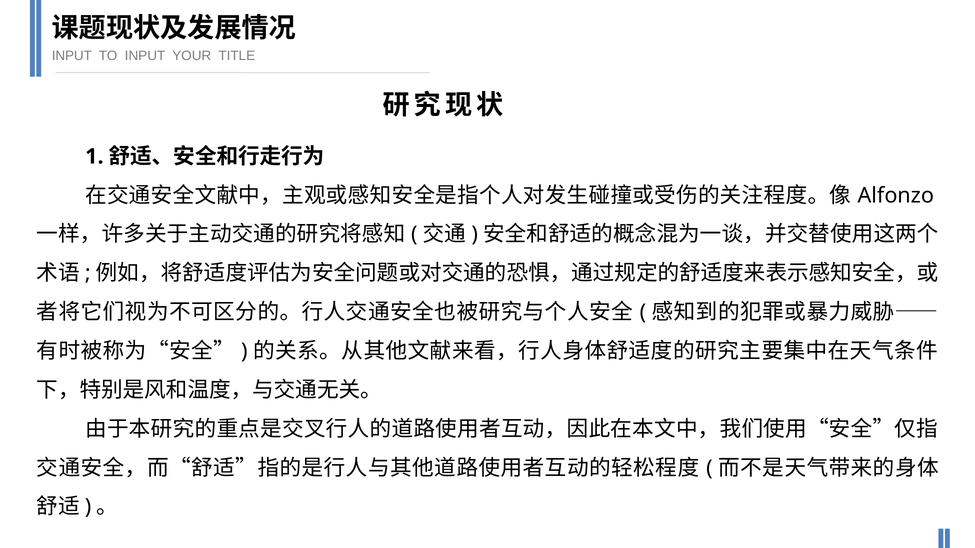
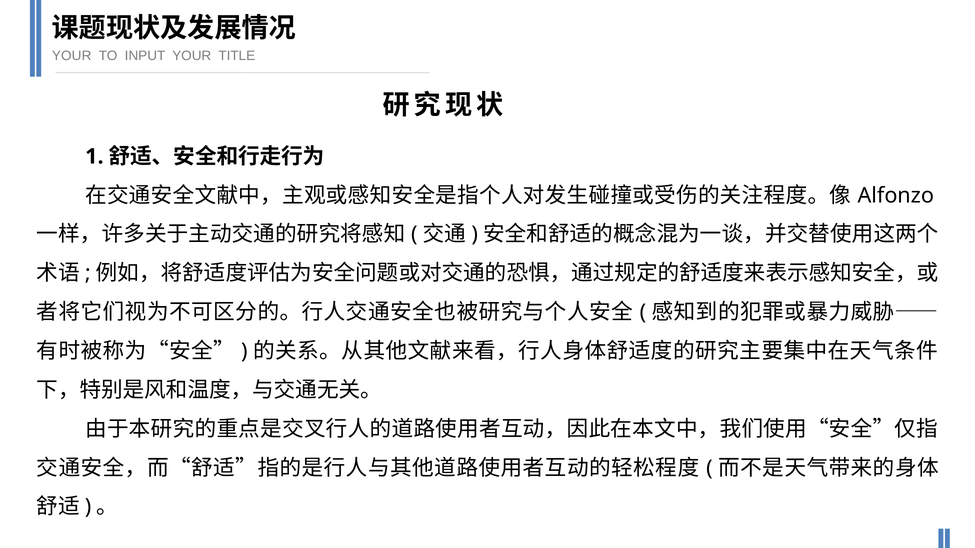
INPUT: INPUT -> YOUR (72, 56)
